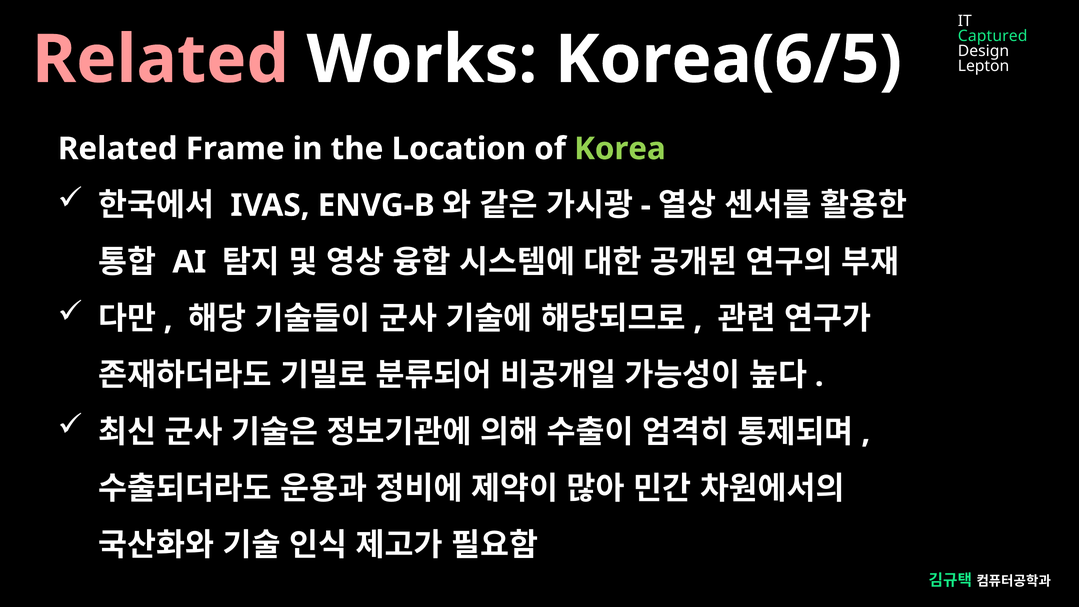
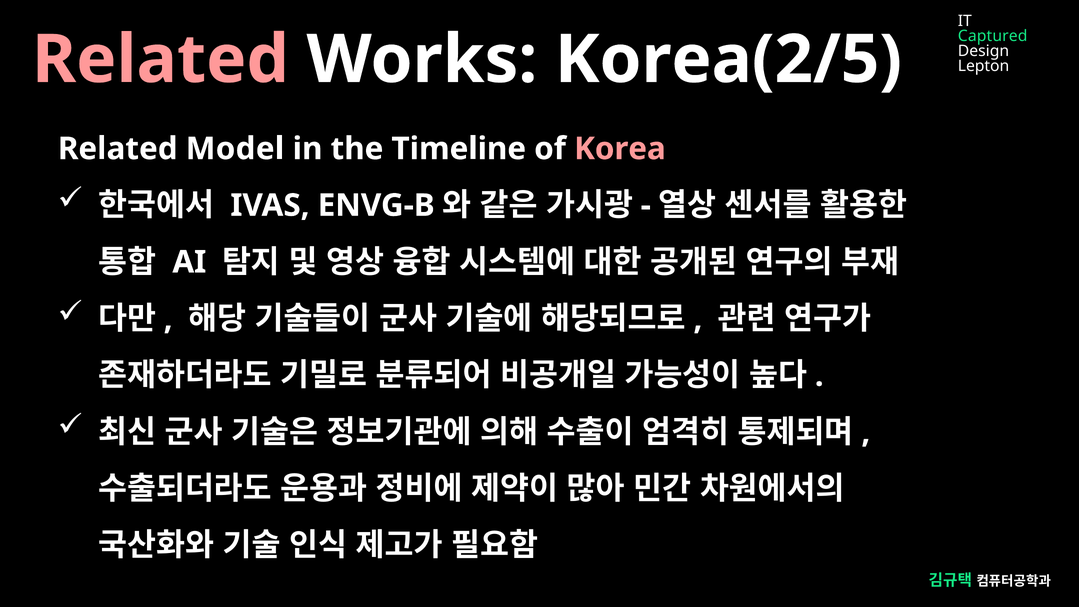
Korea(6/5: Korea(6/5 -> Korea(2/5 (728, 60)
Frame: Frame -> Model (235, 149)
Location: Location -> Timeline (459, 149)
Korea colour: light green -> pink (620, 149)
